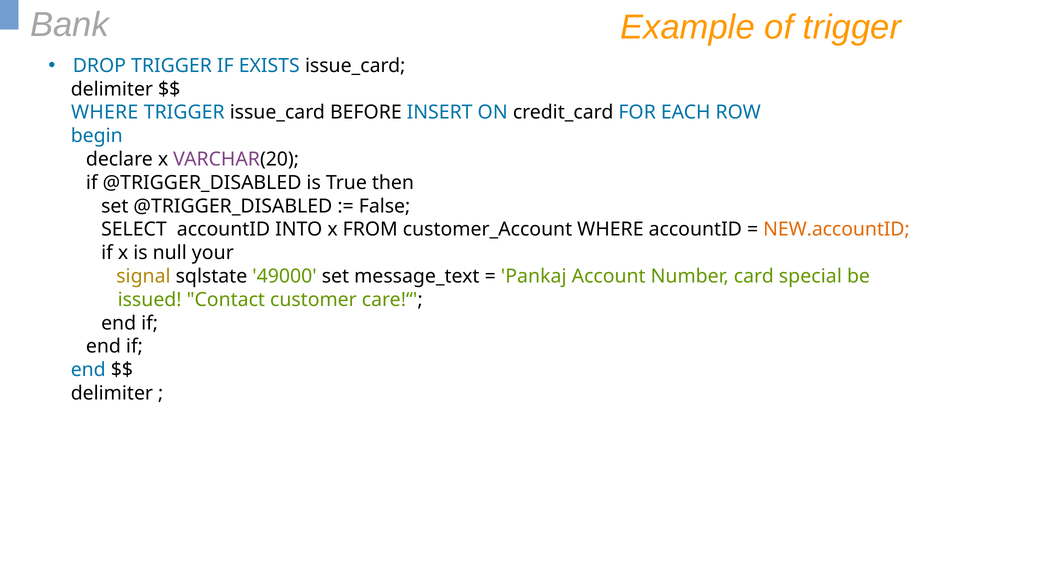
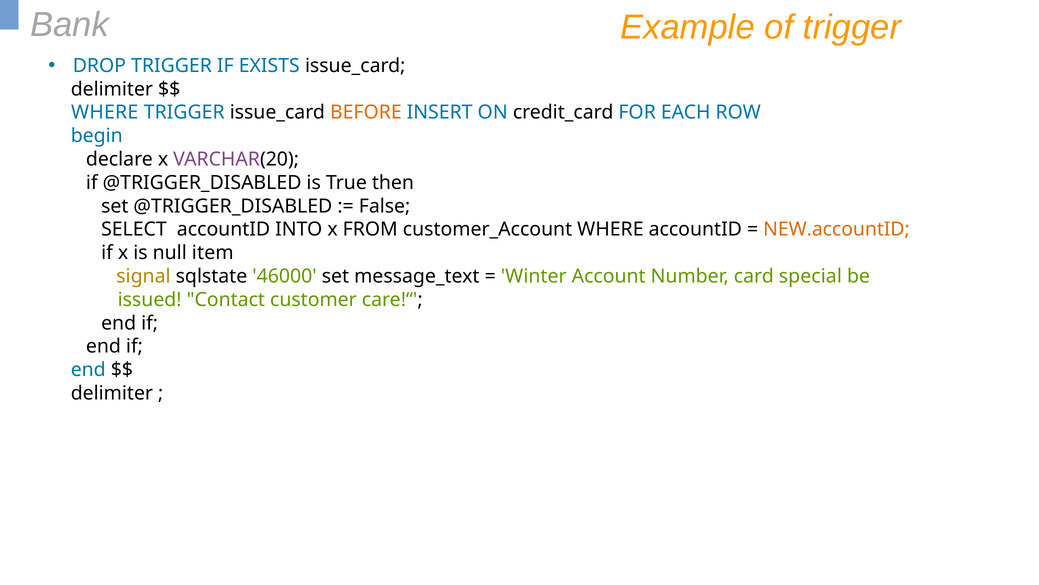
BEFORE colour: black -> orange (366, 112)
your: your -> item (213, 253)
49000: 49000 -> 46000 (285, 276)
Pankaj: Pankaj -> Winter (534, 276)
